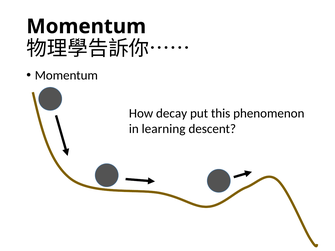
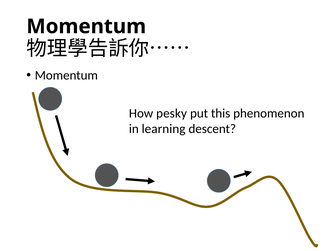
decay: decay -> pesky (172, 113)
